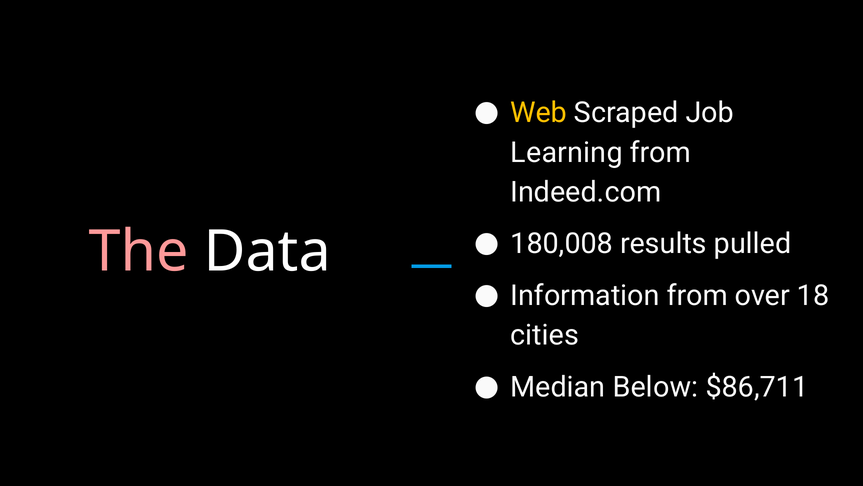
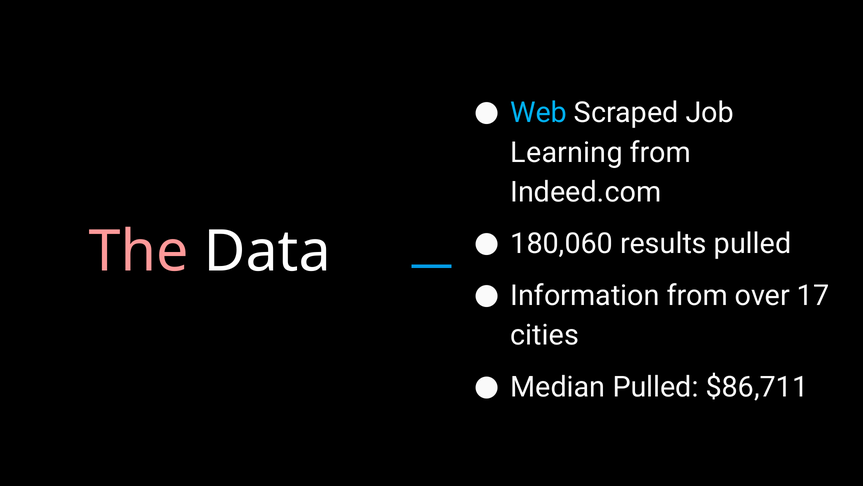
Web colour: yellow -> light blue (539, 113)
180,008: 180,008 -> 180,060 (562, 244)
18: 18 -> 17 (813, 295)
Median Below: Below -> Pulled (656, 387)
